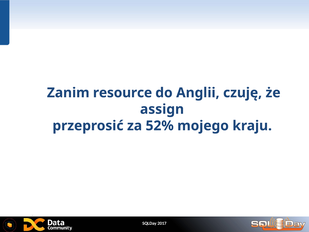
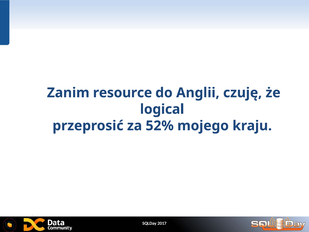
assign: assign -> logical (162, 109)
